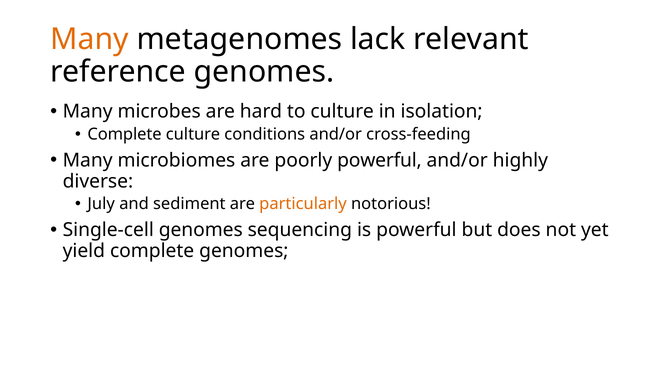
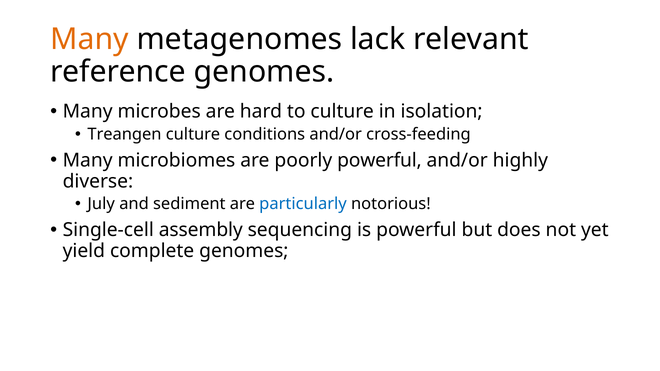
Complete: Complete -> Treangen (124, 134)
particularly colour: orange -> blue (303, 204)
Single-cell genomes: genomes -> assembly (201, 230)
